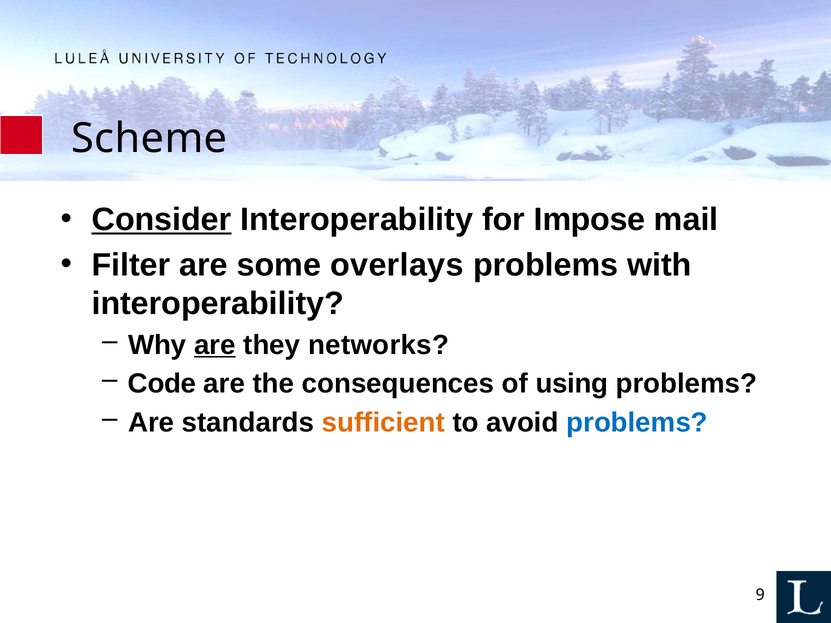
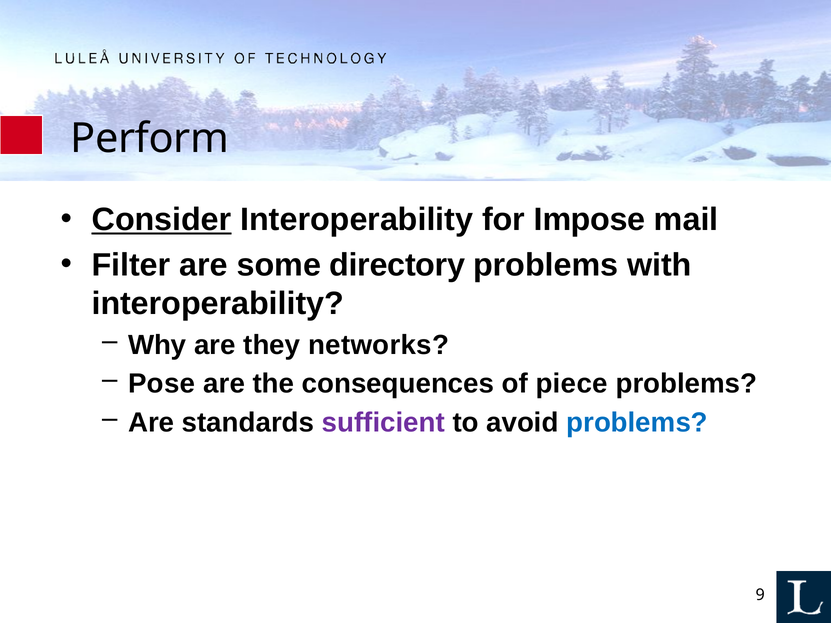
Scheme: Scheme -> Perform (150, 139)
overlays: overlays -> directory (397, 265)
are underline: present -> none (215, 345)
Code: Code -> Pose (162, 384)
using: using -> piece (572, 384)
sufficient colour: orange -> purple (383, 423)
